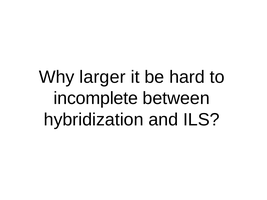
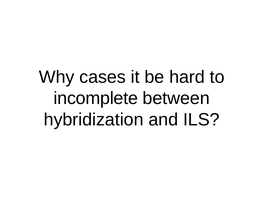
larger: larger -> cases (103, 77)
